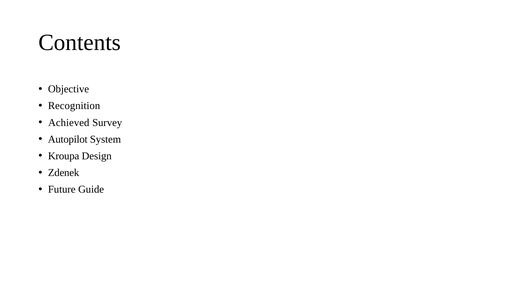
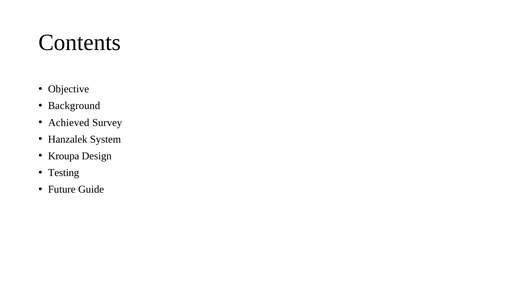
Recognition: Recognition -> Background (74, 106)
Autopilot: Autopilot -> Hanzalek (68, 139)
Zdenek: Zdenek -> Testing (64, 172)
